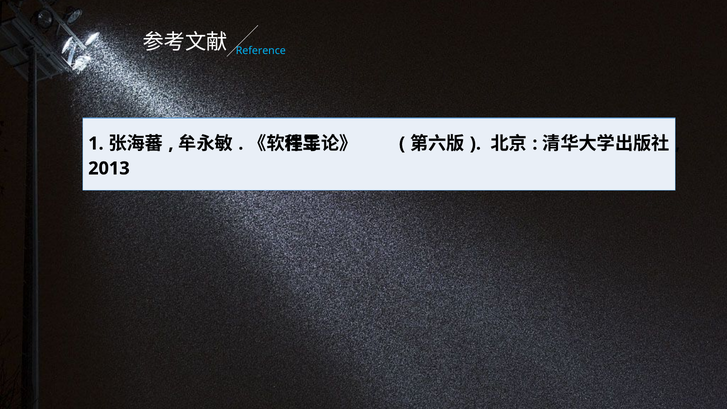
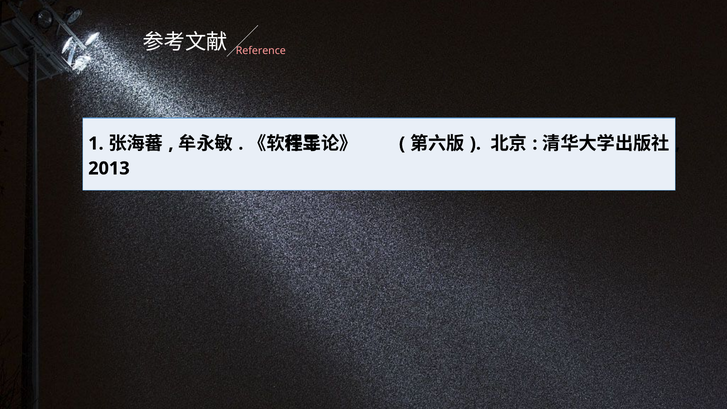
Reference colour: light blue -> pink (261, 51)
